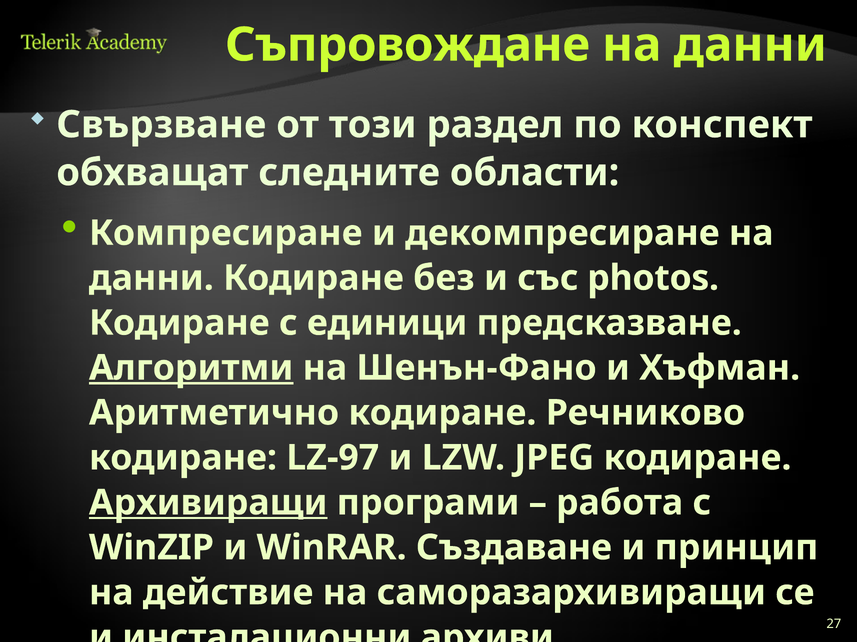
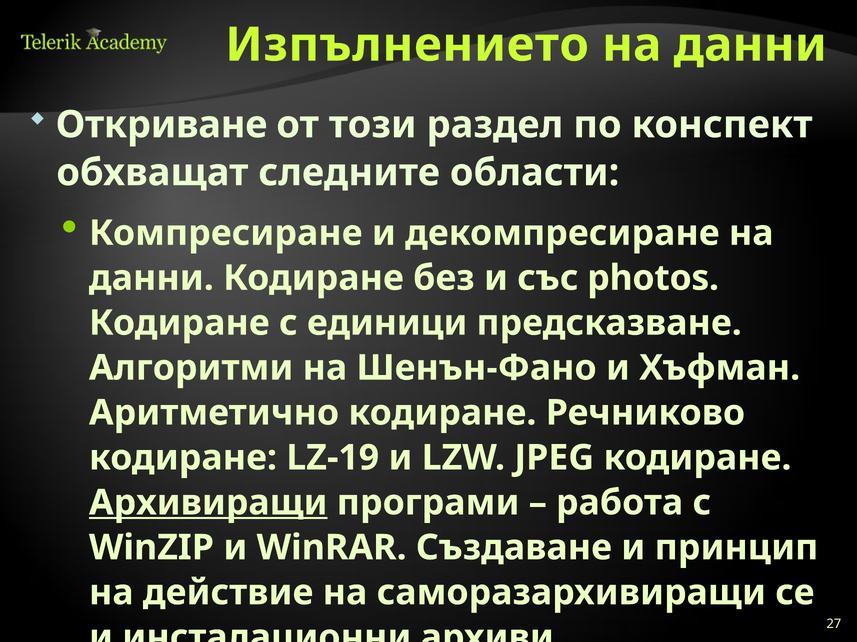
Съпровождане: Съпровождане -> Изпълнението (407, 45)
Свързване: Свързване -> Откриване (162, 125)
Алгоритми underline: present -> none (191, 368)
LZ-97: LZ-97 -> LZ-19 (333, 458)
